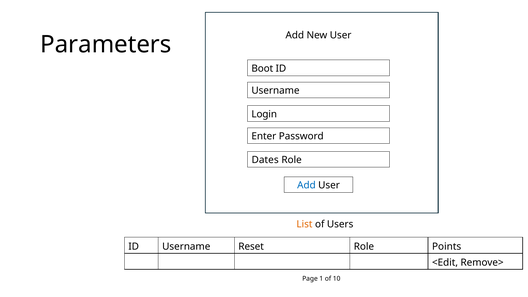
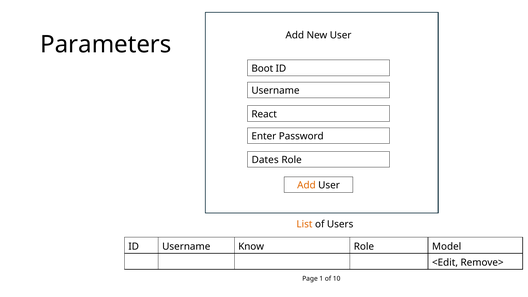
Login: Login -> React (264, 114)
Add colour: blue -> orange (306, 185)
Reset: Reset -> Know (251, 246)
Points: Points -> Model (447, 246)
